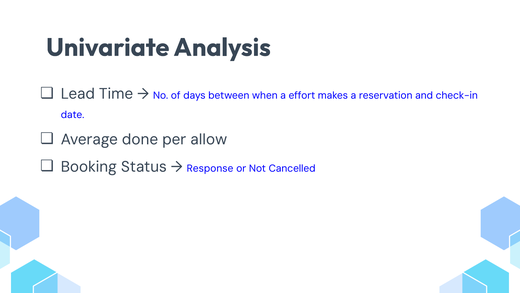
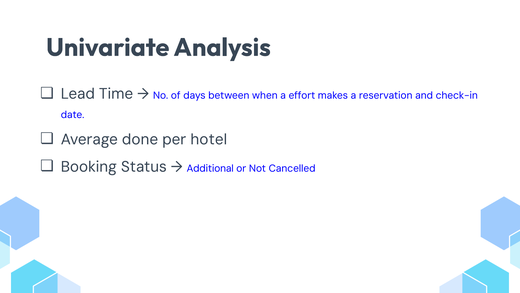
allow: allow -> hotel (209, 139)
Response: Response -> Additional (210, 168)
